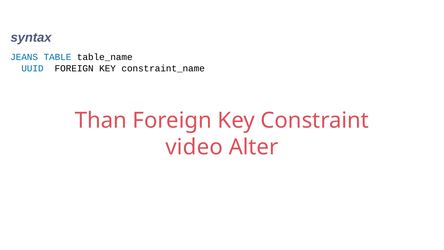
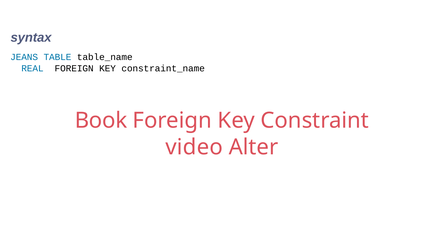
UUID: UUID -> REAL (32, 68)
Than: Than -> Book (101, 120)
